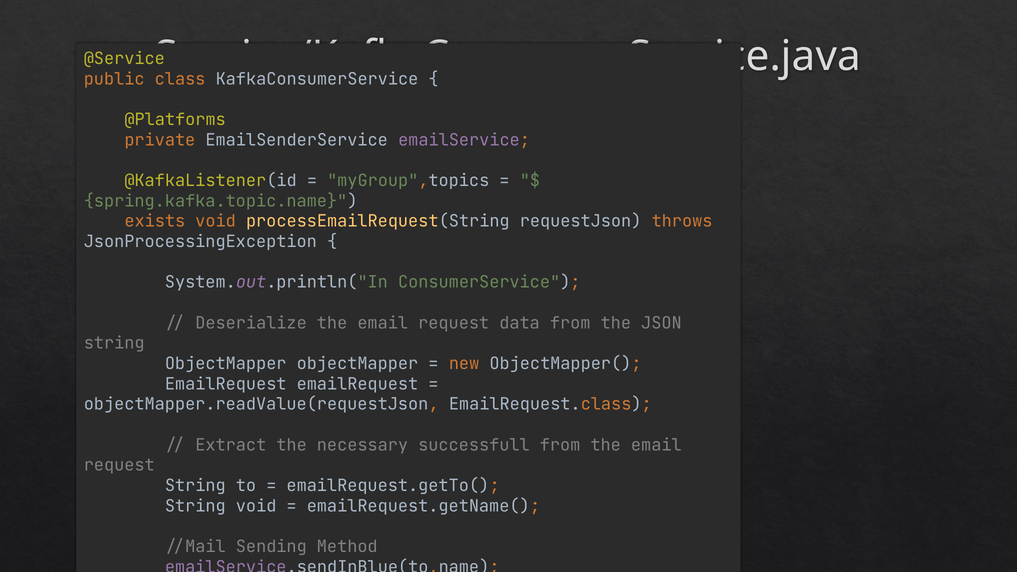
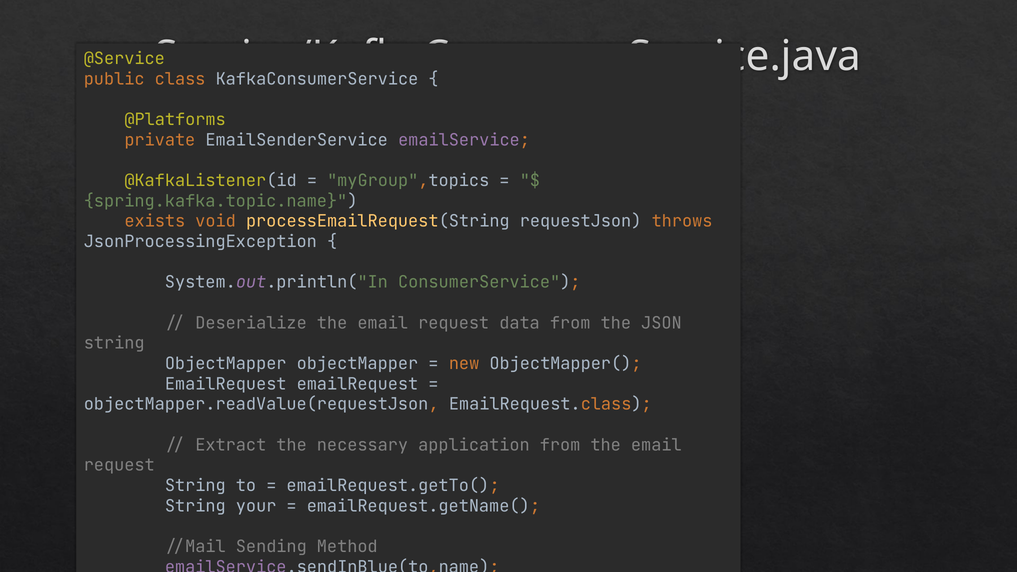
successfull: successfull -> application (474, 445)
String void: void -> your (256, 506)
